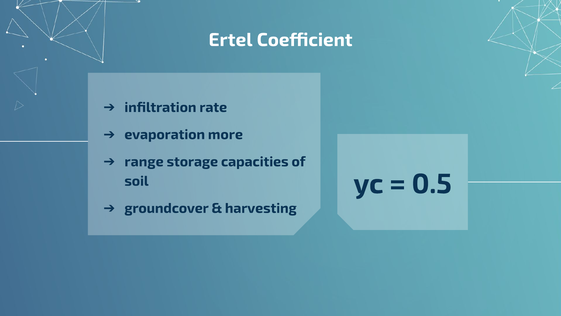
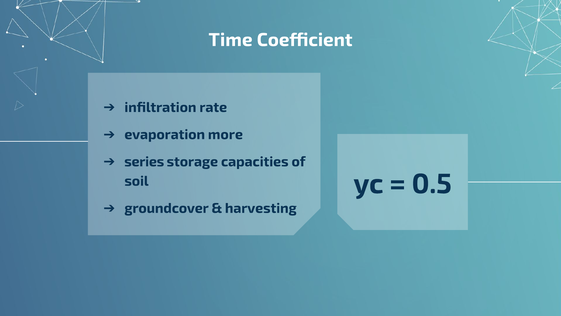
Ertel: Ertel -> Time (231, 40)
range: range -> series (144, 161)
